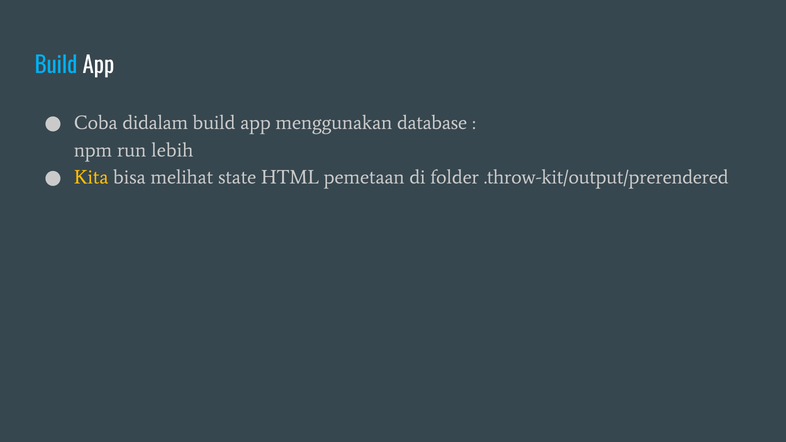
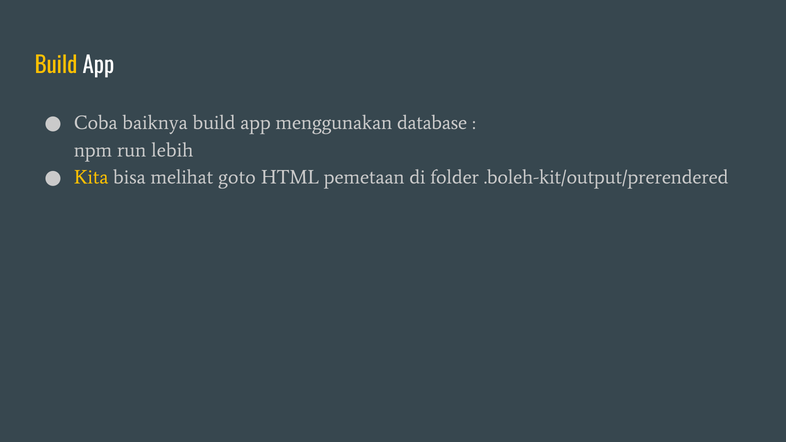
Build colour: light blue -> yellow (56, 66)
didalam: didalam -> baiknya (155, 123)
state: state -> goto (237, 177)
.throw-kit/output/prerendered: .throw-kit/output/prerendered -> .boleh-kit/output/prerendered (606, 177)
